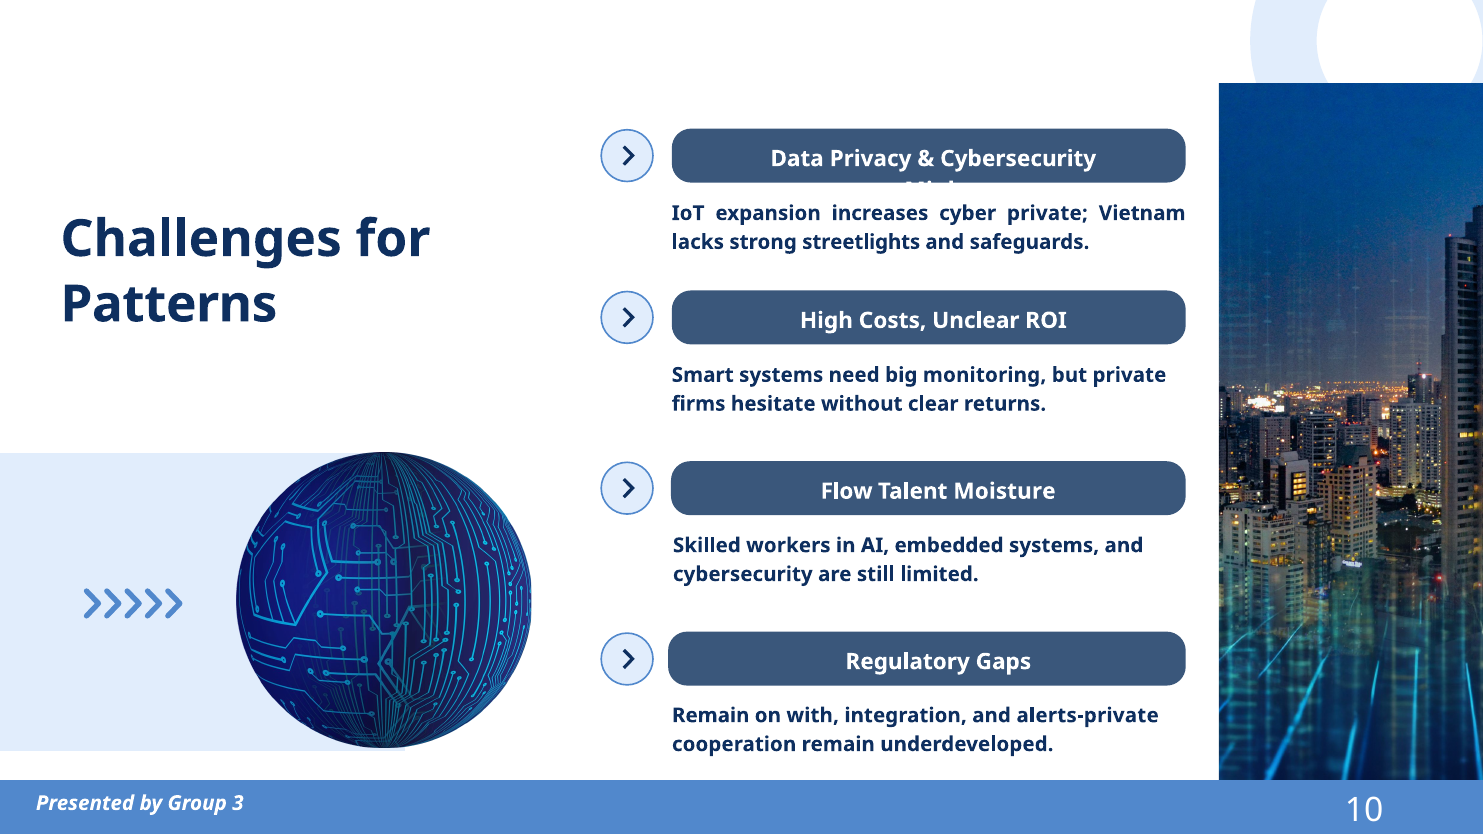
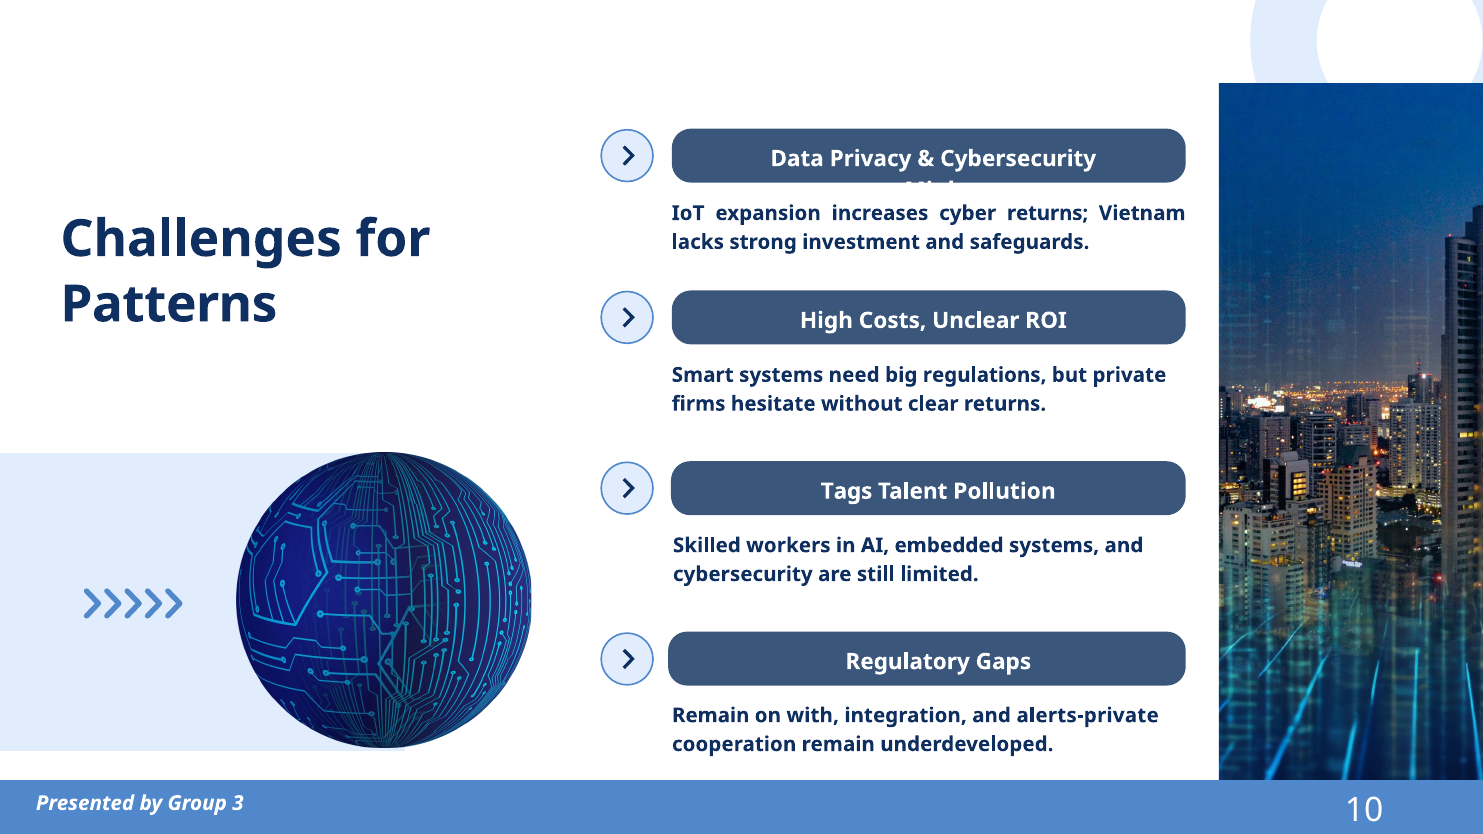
cyber private: private -> returns (1048, 213)
streetlights: streetlights -> investment (861, 242)
monitoring: monitoring -> regulations (985, 375)
Flow: Flow -> Tags (847, 491)
Moisture: Moisture -> Pollution (1004, 491)
